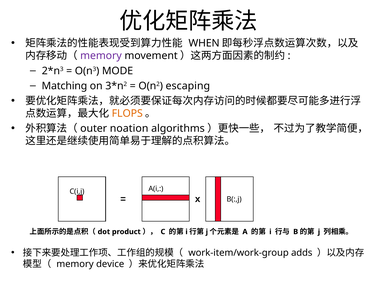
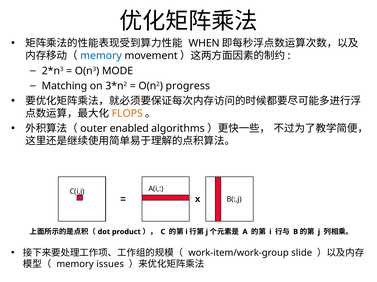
memory colour: purple -> blue (101, 56)
escaping: escaping -> progress (188, 86)
noation: noation -> enabled (129, 129)
adds: adds -> slide (302, 253)
device: device -> issues (110, 265)
